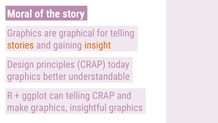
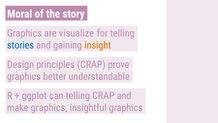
graphical: graphical -> visualize (77, 33)
stories colour: orange -> blue (21, 45)
today: today -> prove (119, 64)
